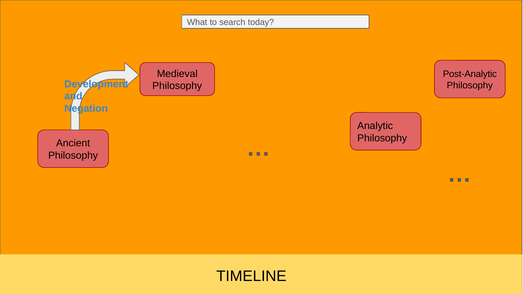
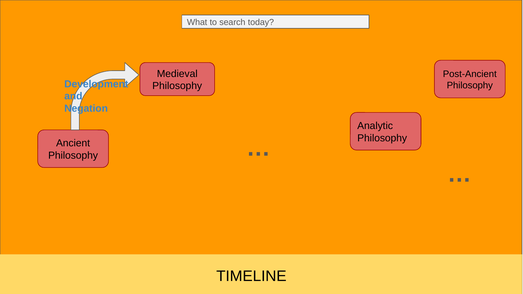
Post-Analytic: Post-Analytic -> Post-Ancient (470, 74)
